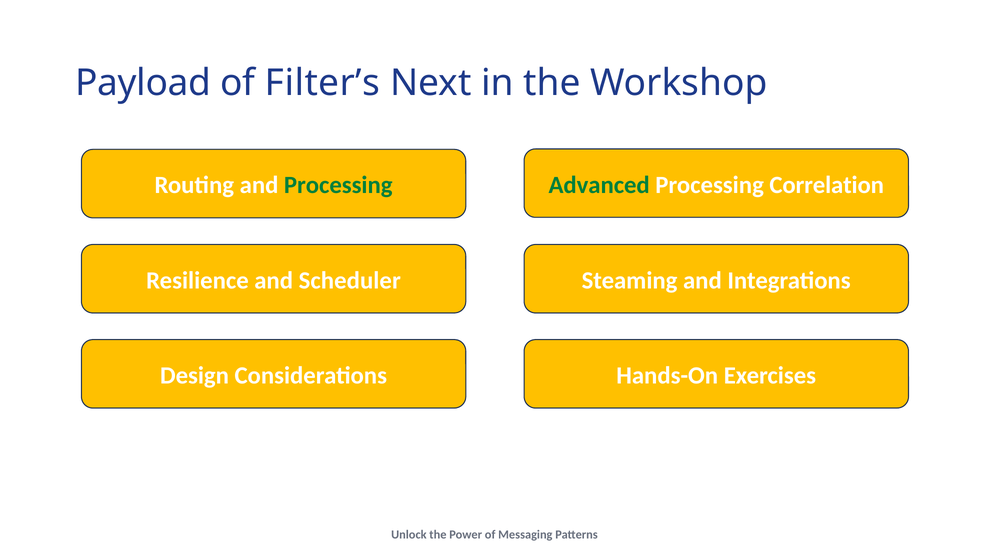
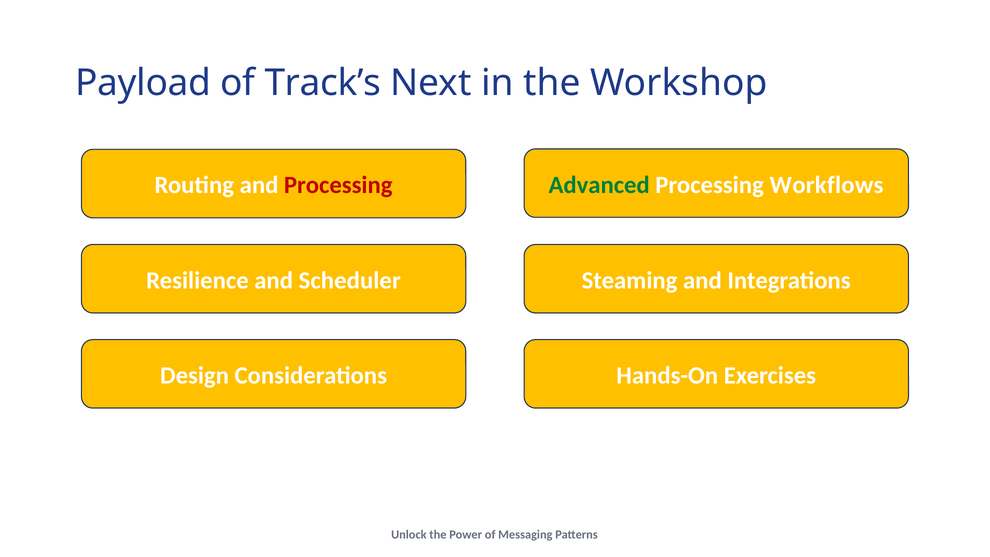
Filter’s: Filter’s -> Track’s (323, 83)
Correlation: Correlation -> Workflows (827, 185)
Processing colour: green -> red (338, 185)
